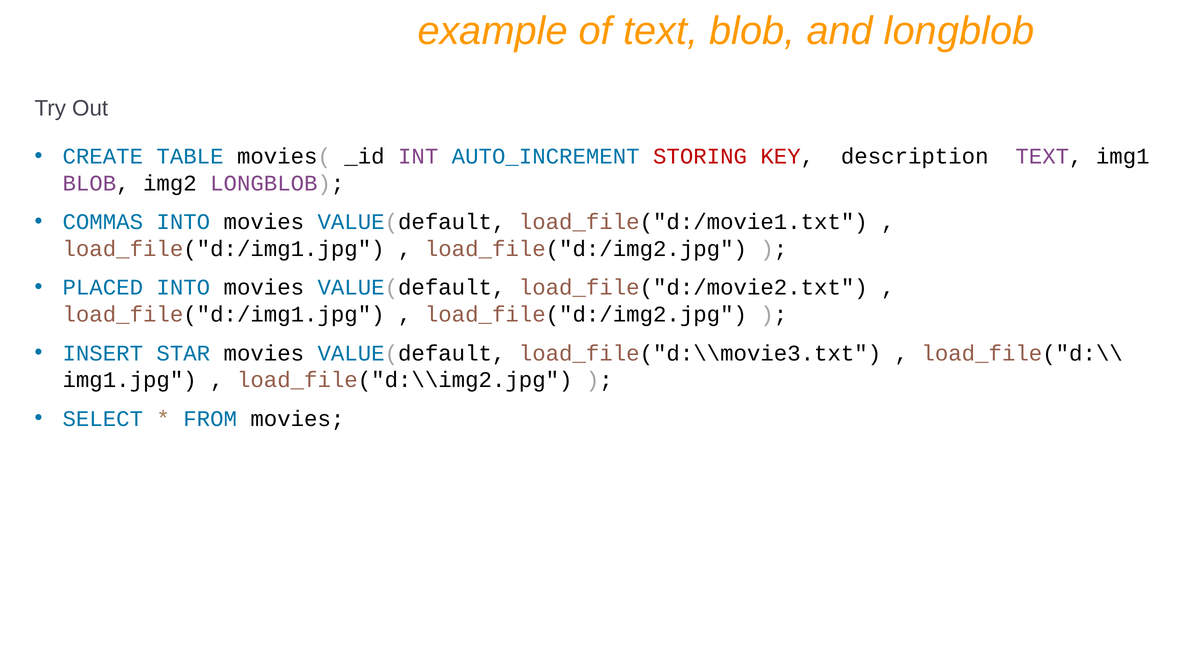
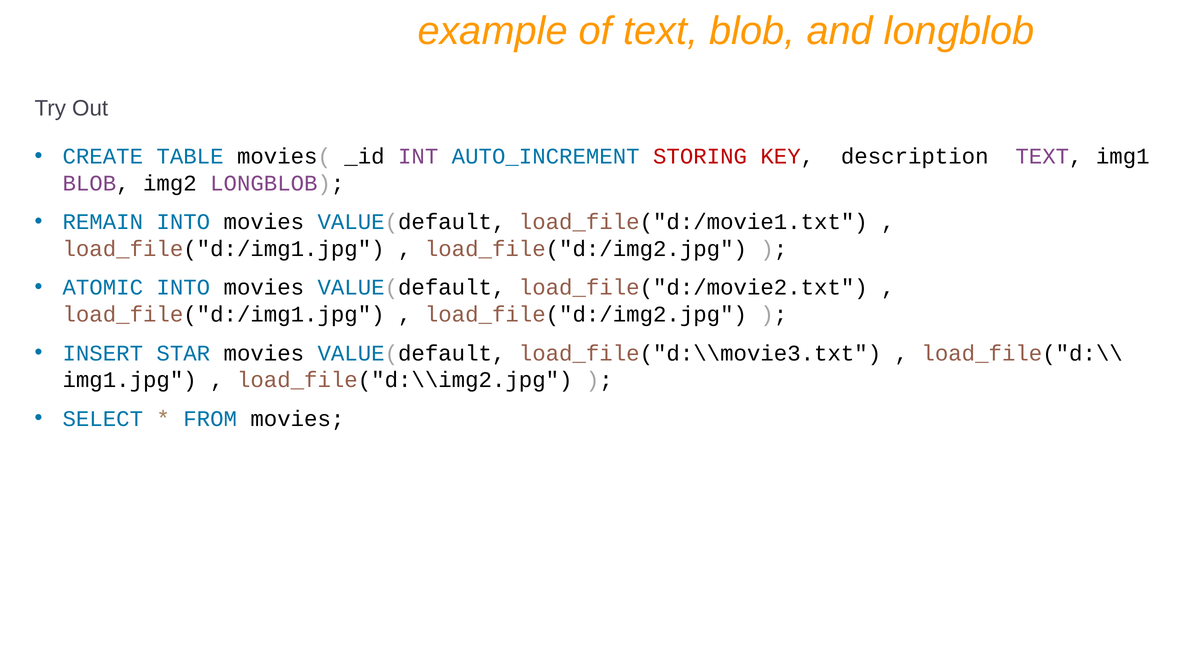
COMMAS: COMMAS -> REMAIN (103, 222)
PLACED: PLACED -> ATOMIC (103, 288)
